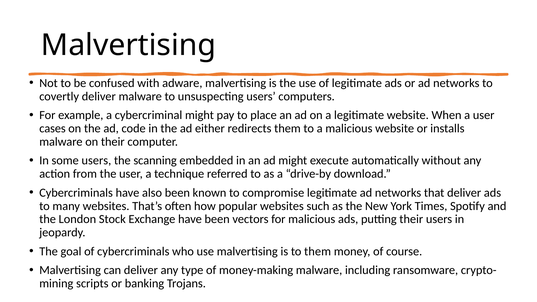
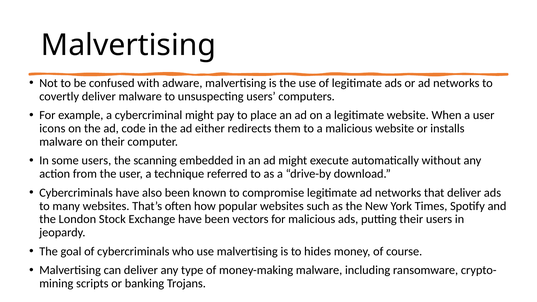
cases: cases -> icons (52, 128)
to them: them -> hides (318, 251)
